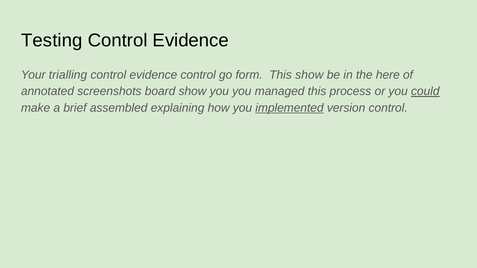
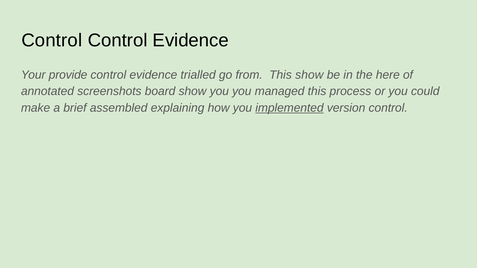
Testing: Testing -> Control (52, 40)
trialling: trialling -> provide (68, 75)
evidence control: control -> trialled (198, 75)
form: form -> from (249, 75)
could underline: present -> none (425, 91)
